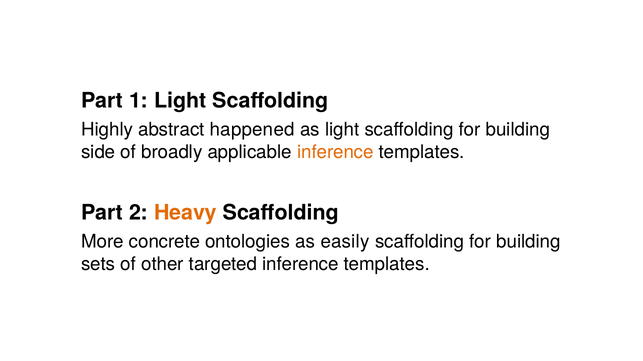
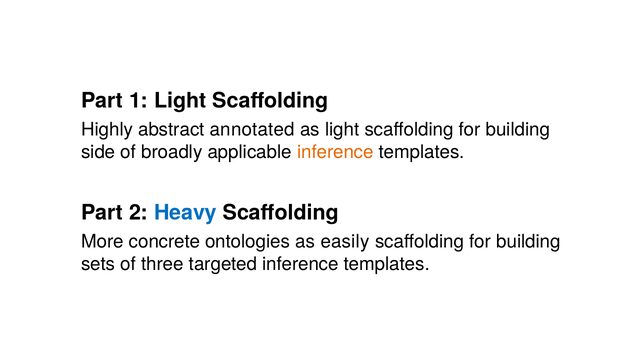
happened: happened -> annotated (252, 130)
Heavy colour: orange -> blue (185, 213)
other: other -> three (162, 265)
